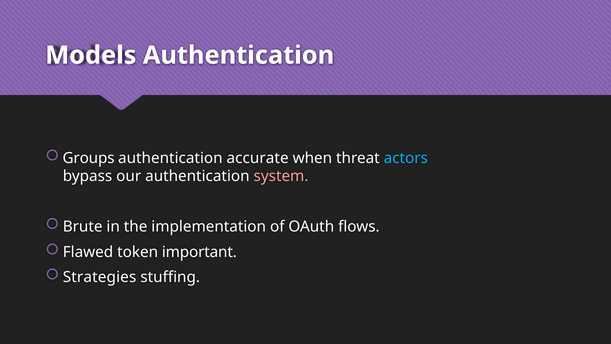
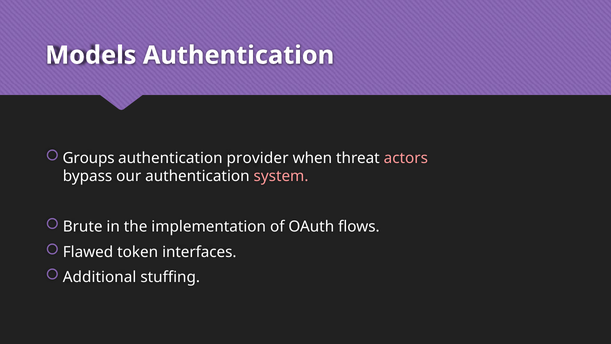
accurate: accurate -> provider (258, 158)
actors colour: light blue -> pink (406, 158)
important: important -> interfaces (199, 252)
Strategies: Strategies -> Additional (100, 277)
